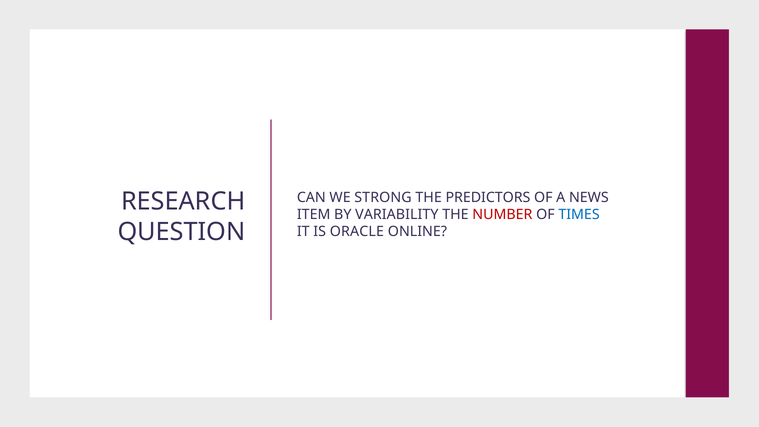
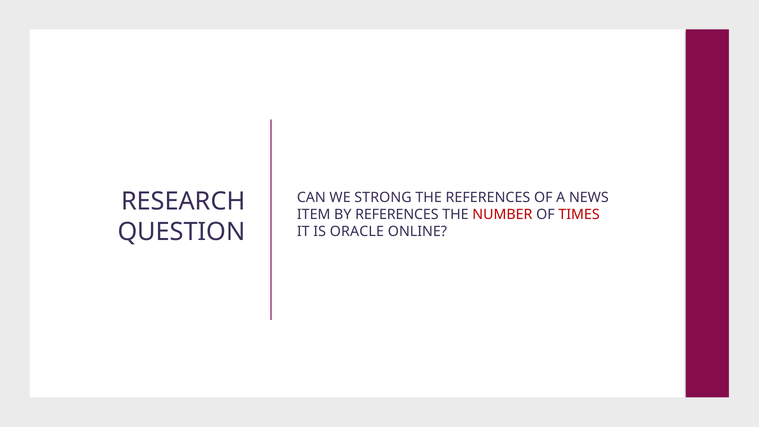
THE PREDICTORS: PREDICTORS -> REFERENCES (488, 197)
BY VARIABILITY: VARIABILITY -> REFERENCES (397, 214)
TIMES colour: blue -> red (579, 214)
